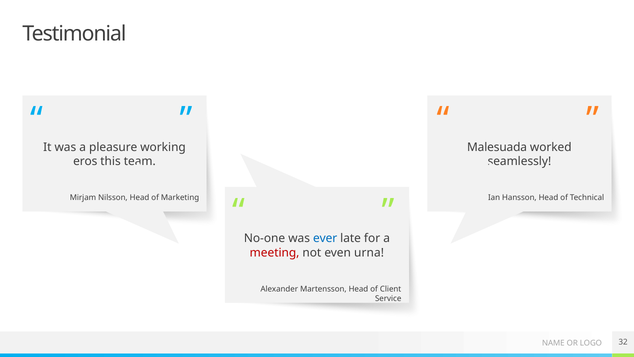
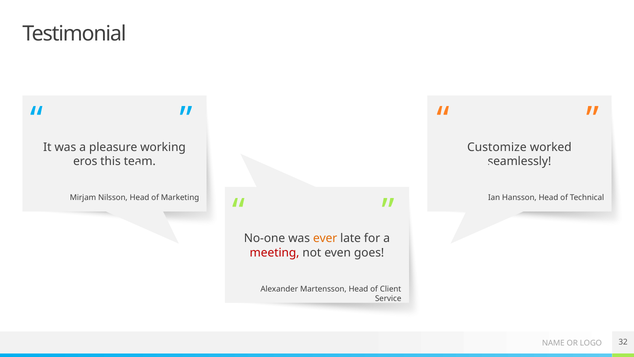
Malesuada: Malesuada -> Customize (497, 147)
ever colour: blue -> orange (325, 238)
urna: urna -> goes (369, 253)
